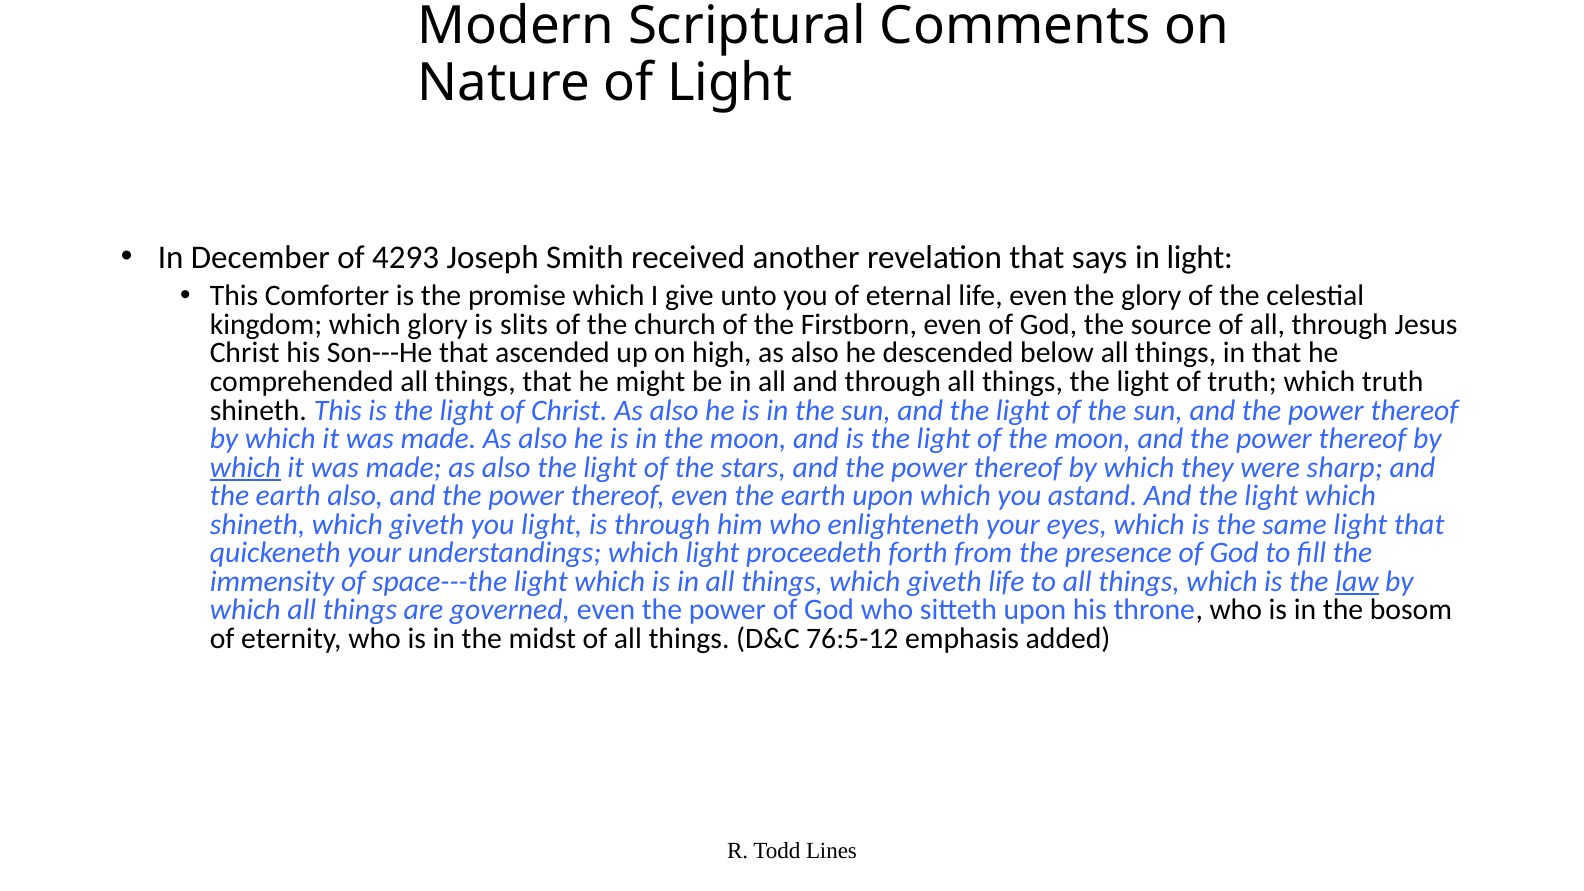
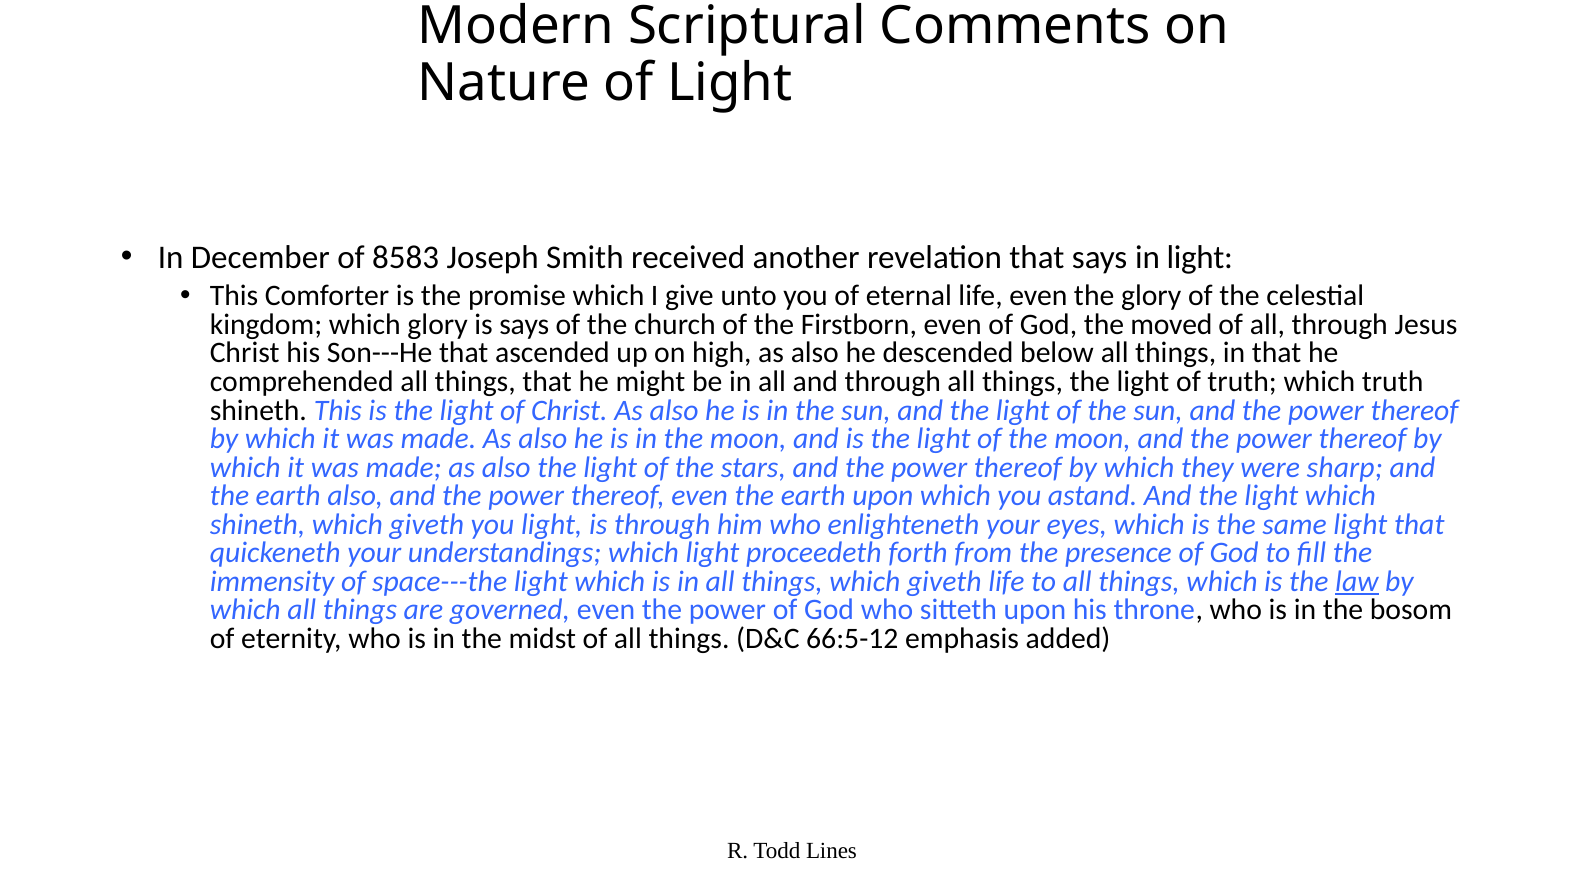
4293: 4293 -> 8583 (406, 258)
is slits: slits -> says (524, 325)
source: source -> moved (1171, 325)
which underline: present -> none (245, 467)
76:5-12: 76:5-12 -> 66:5-12 (852, 638)
